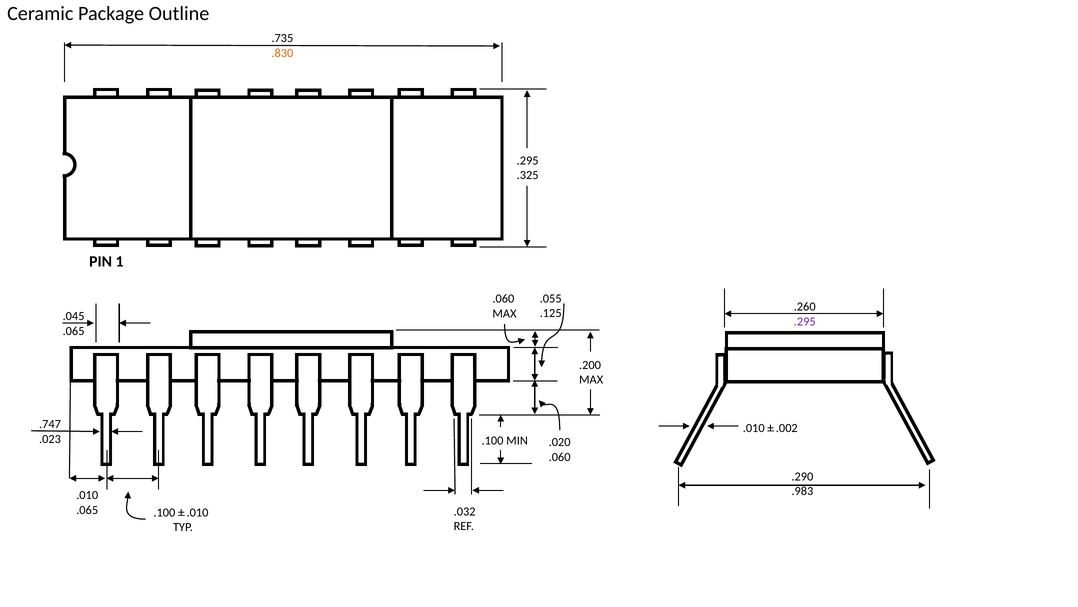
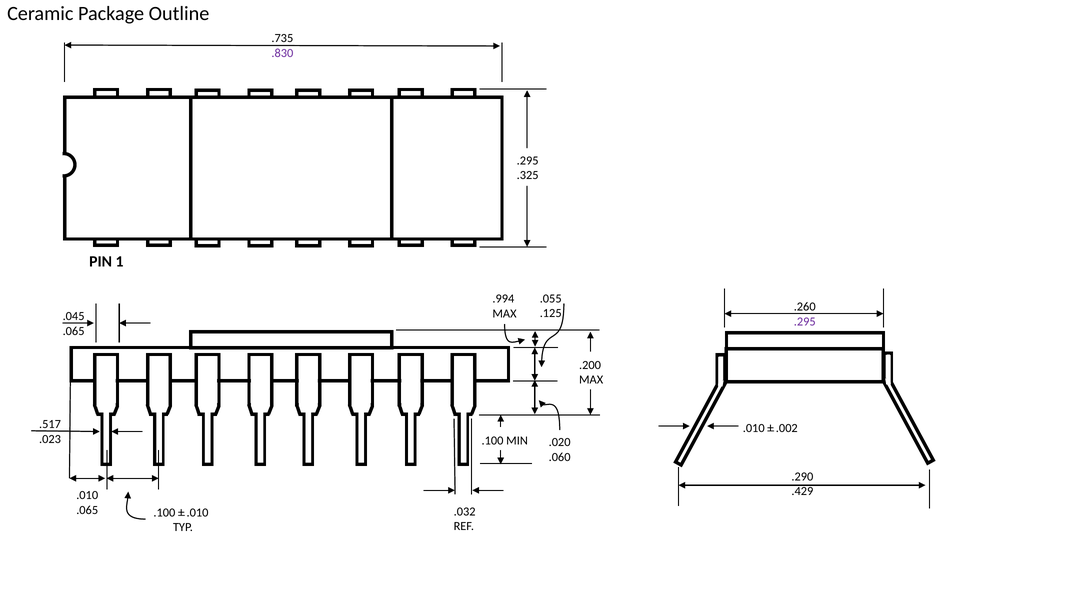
.830 colour: orange -> purple (282, 53)
.060: .060 -> .994 (503, 298)
.747: .747 -> .517 (50, 424)
.983: .983 -> .429 (802, 491)
